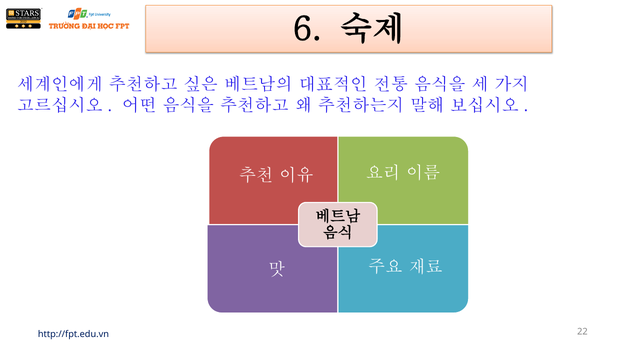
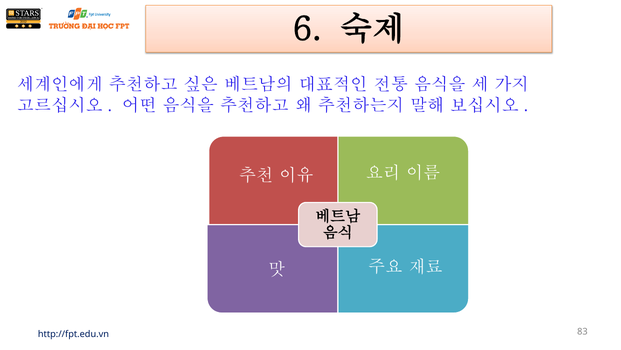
22: 22 -> 83 (582, 331)
